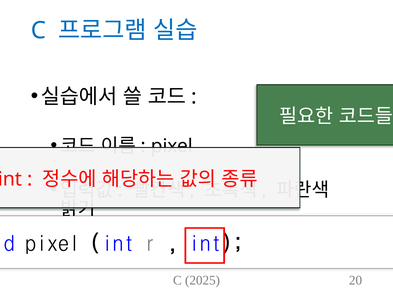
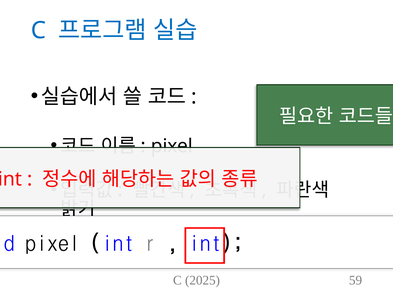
20: 20 -> 59 (356, 280)
